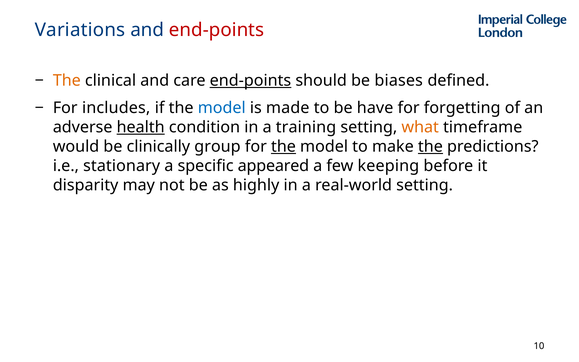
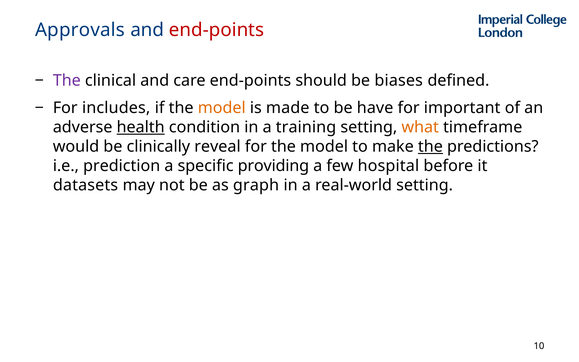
Variations: Variations -> Approvals (80, 30)
The colour: orange -> purple (67, 81)
end-points underline: present -> none (250, 81)
model colour: blue -> orange (222, 108)
forgetting: forgetting -> important (462, 108)
group: group -> reveal (217, 147)
the underline: present -> none (283, 147)
stationary: stationary -> prediction (122, 166)
appeared: appeared -> providing (273, 166)
keeping: keeping -> hospital (388, 166)
disparity: disparity -> datasets (86, 185)
highly: highly -> graph (256, 185)
